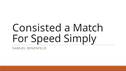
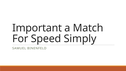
Consisted: Consisted -> Important (37, 28)
